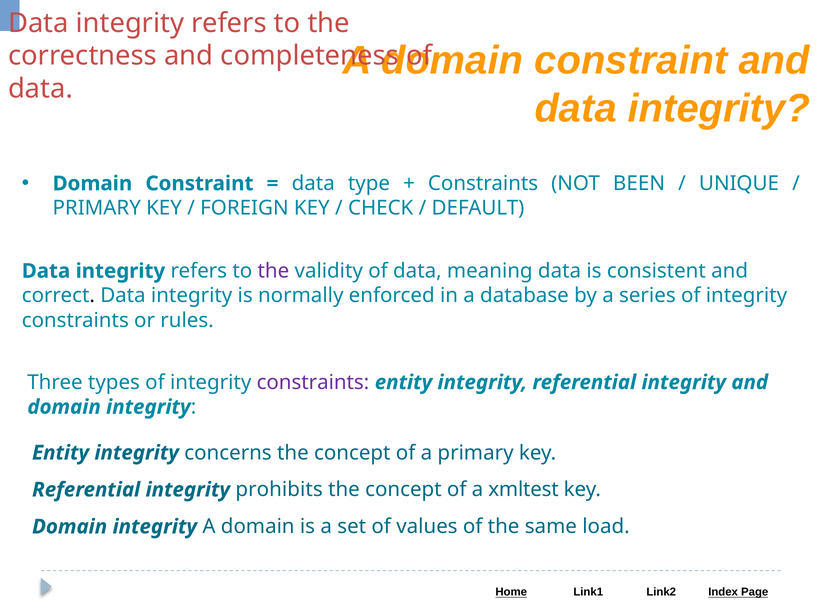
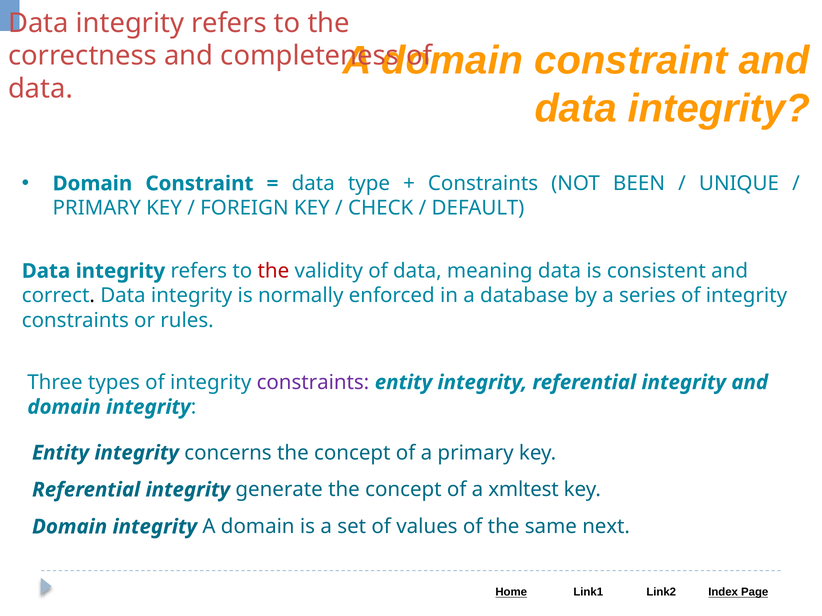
the colour: purple -> red (273, 271)
prohibits: prohibits -> generate (279, 490)
load: load -> next (606, 527)
